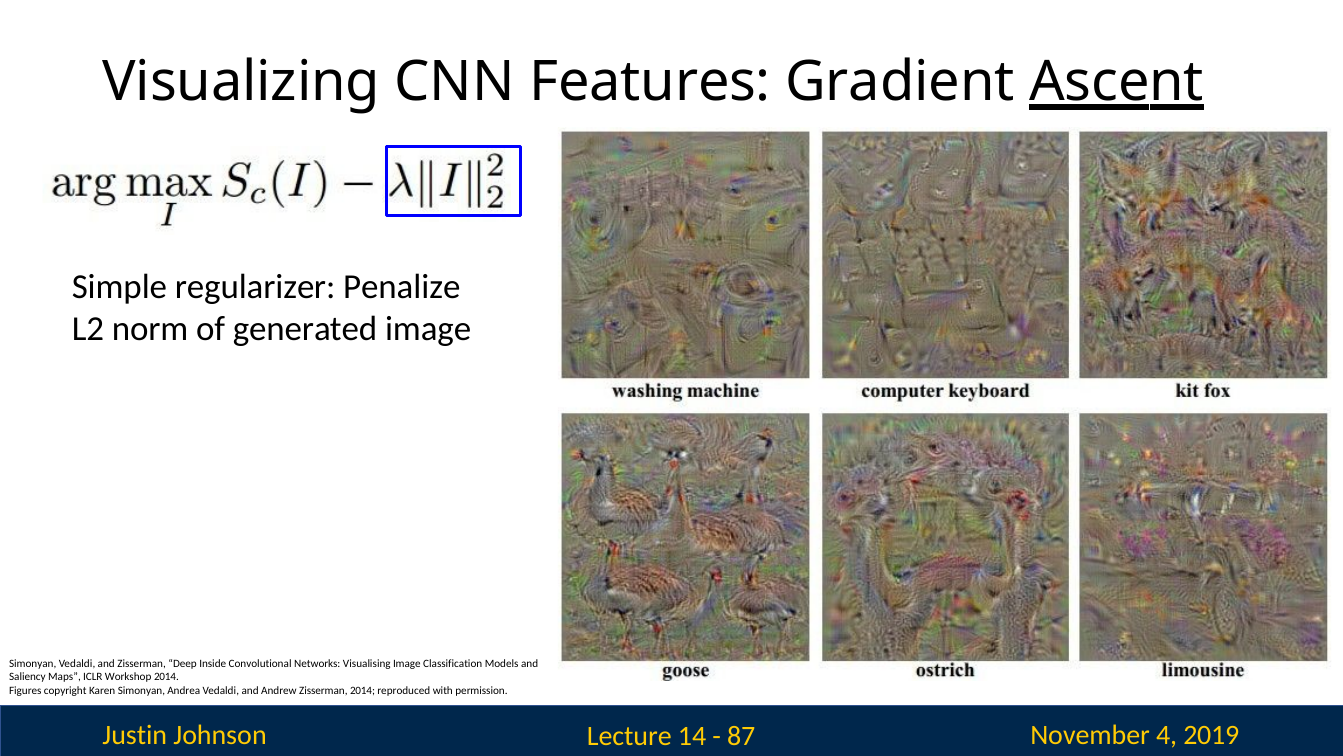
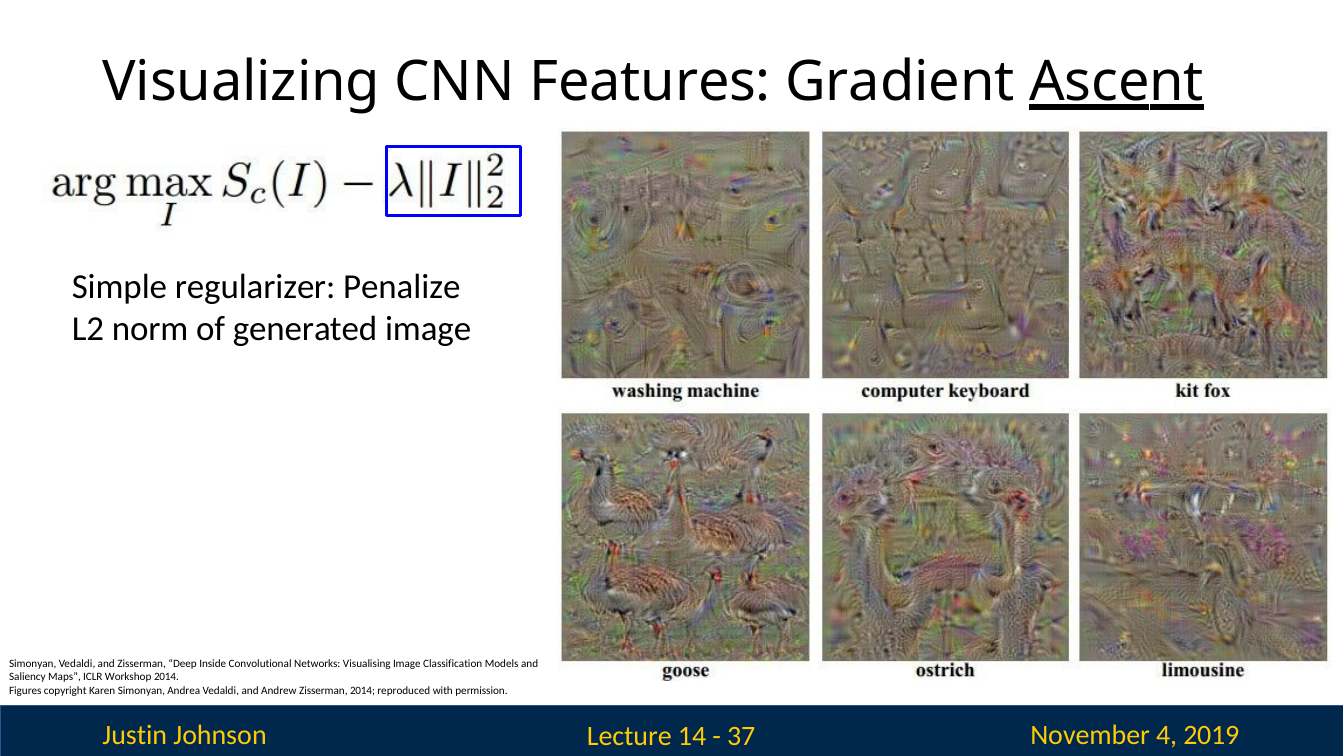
87: 87 -> 37 (741, 735)
